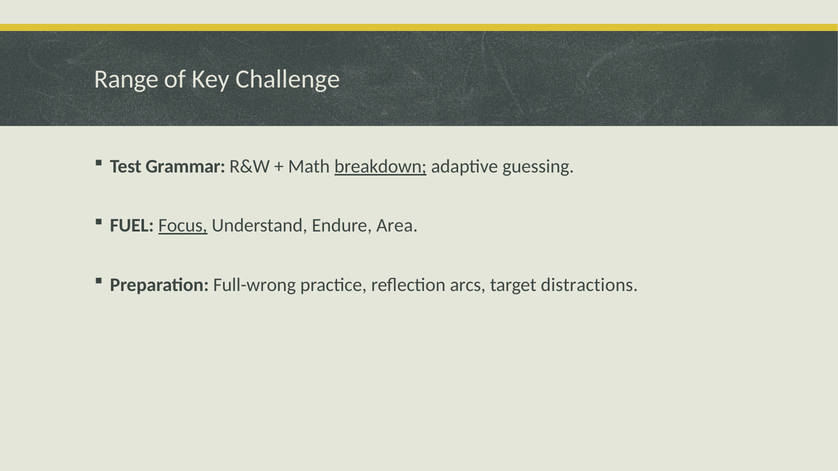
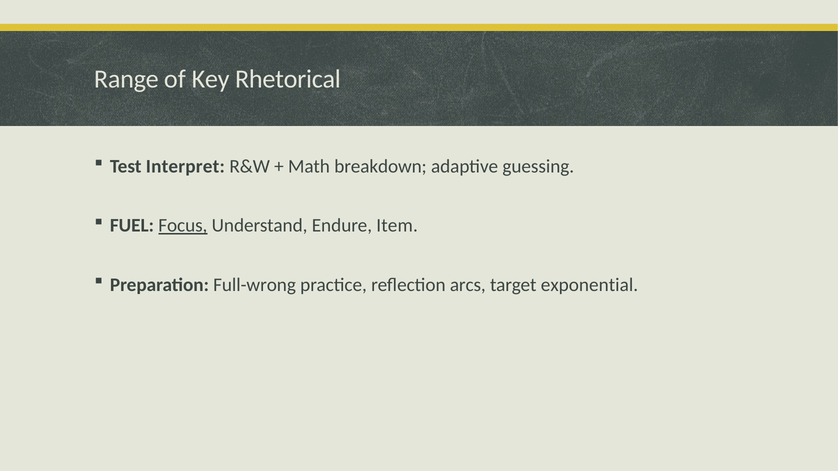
Challenge: Challenge -> Rhetorical (288, 79)
Grammar: Grammar -> Interpret (185, 167)
breakdown underline: present -> none (381, 167)
Area: Area -> Item (397, 226)
distractions: distractions -> exponential (589, 285)
